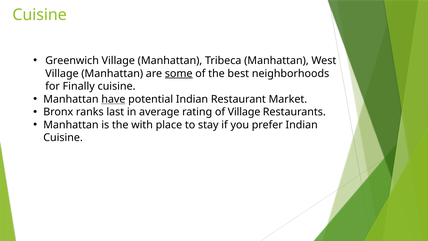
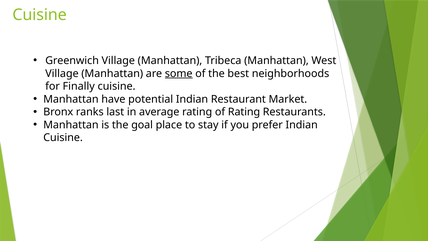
have underline: present -> none (113, 99)
of Village: Village -> Rating (244, 112)
with: with -> goal (142, 125)
